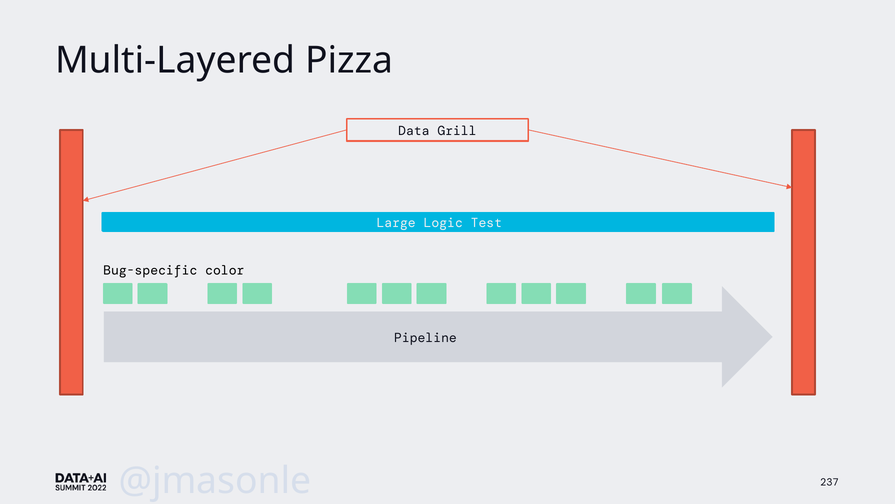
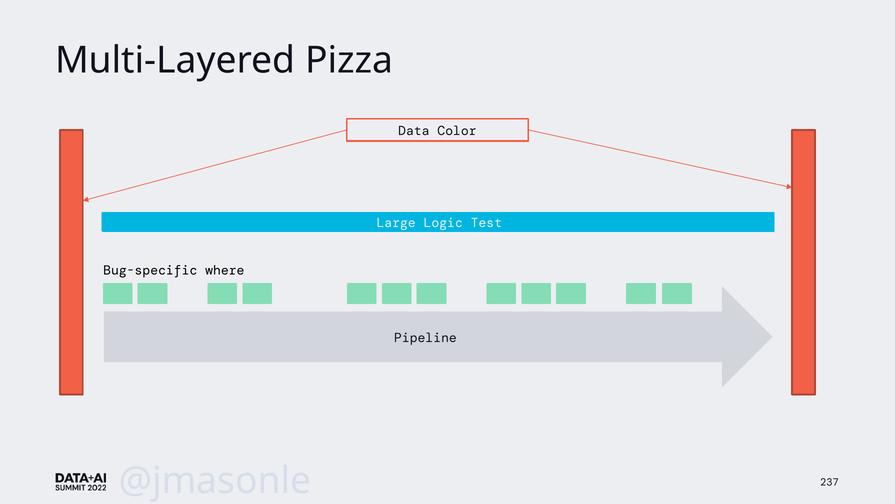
Grill: Grill -> Color (457, 131)
color: color -> where (225, 270)
